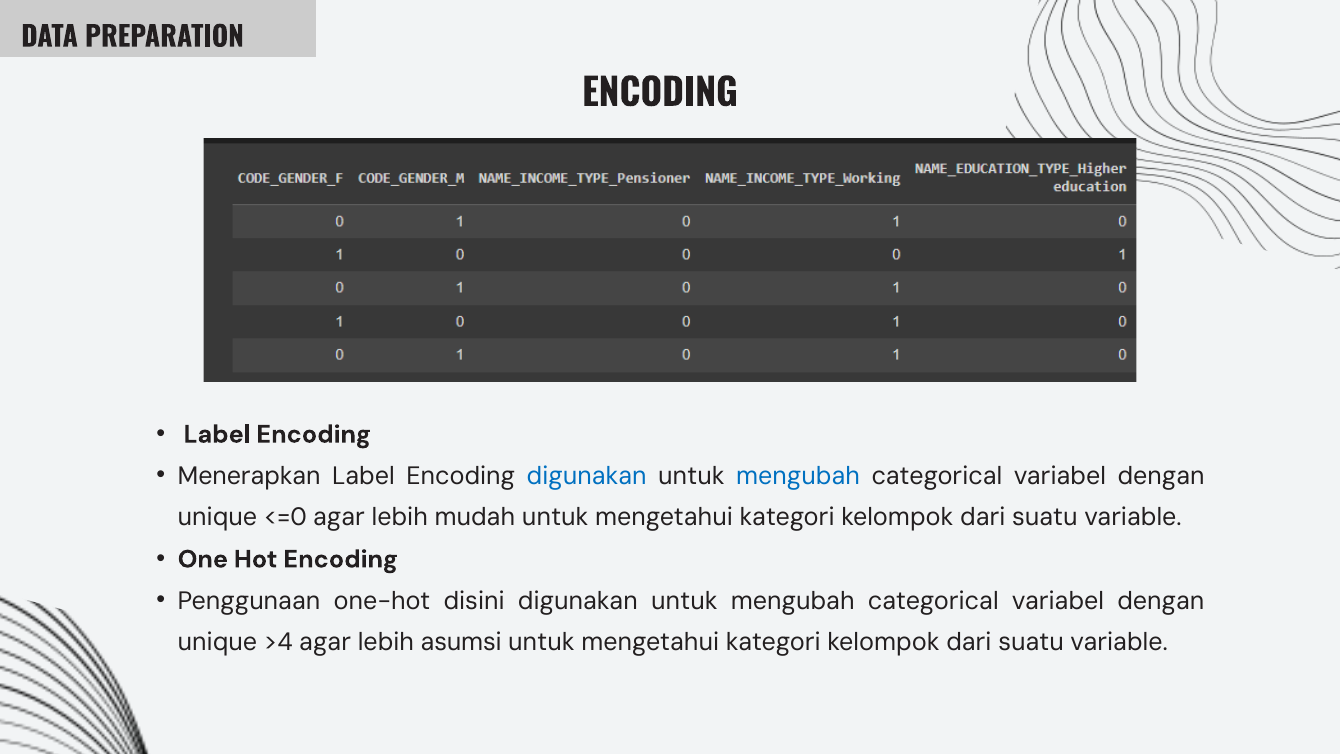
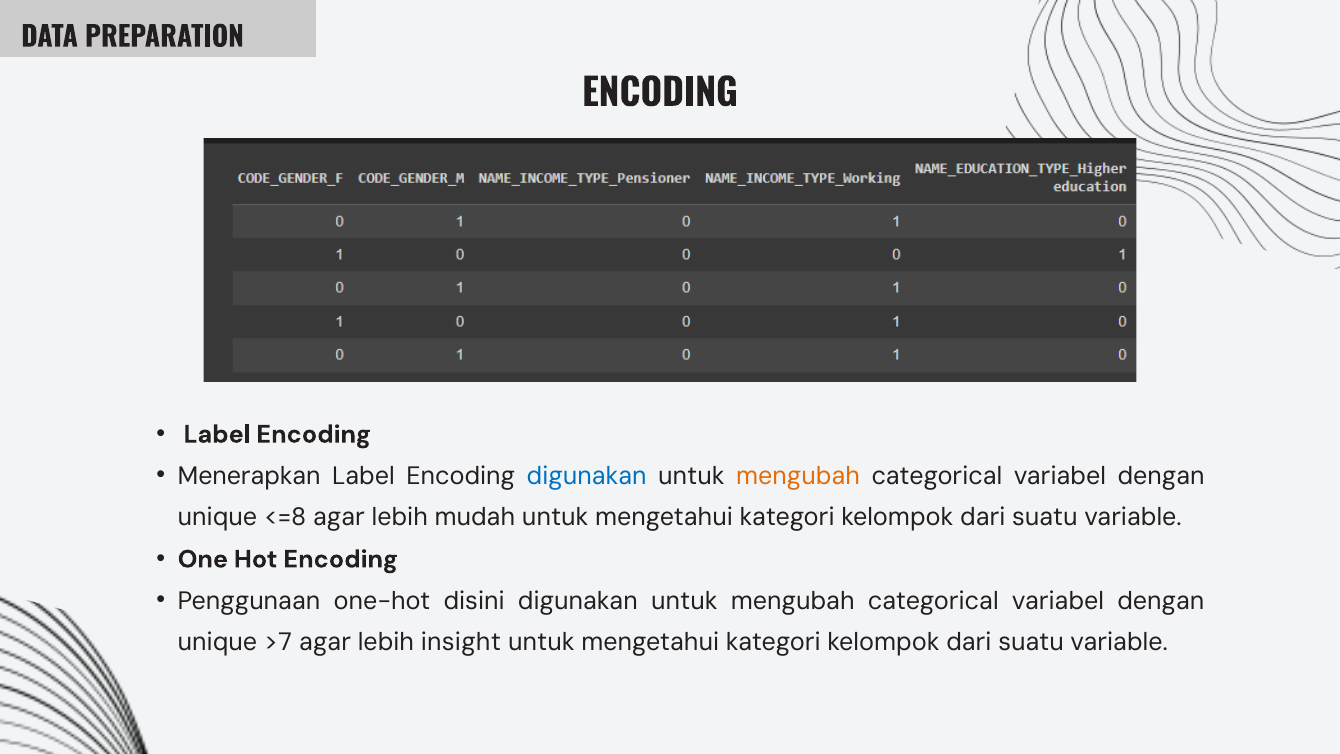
mengubah colour: blue -> orange (798, 476)
<=0: <=0 -> <=8 (285, 517)
>4: >4 -> >7 (278, 642)
asumsi: asumsi -> insight (461, 642)
